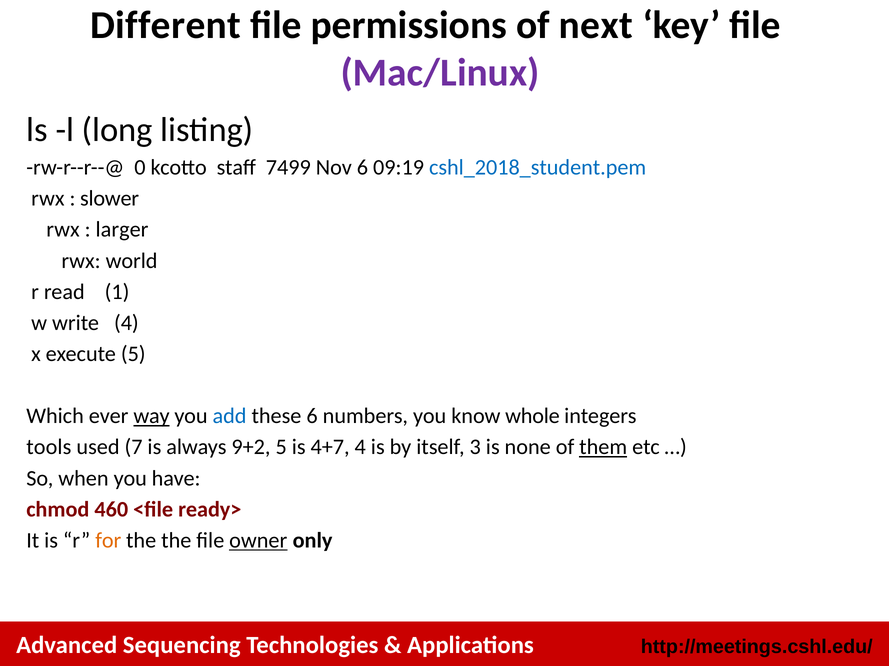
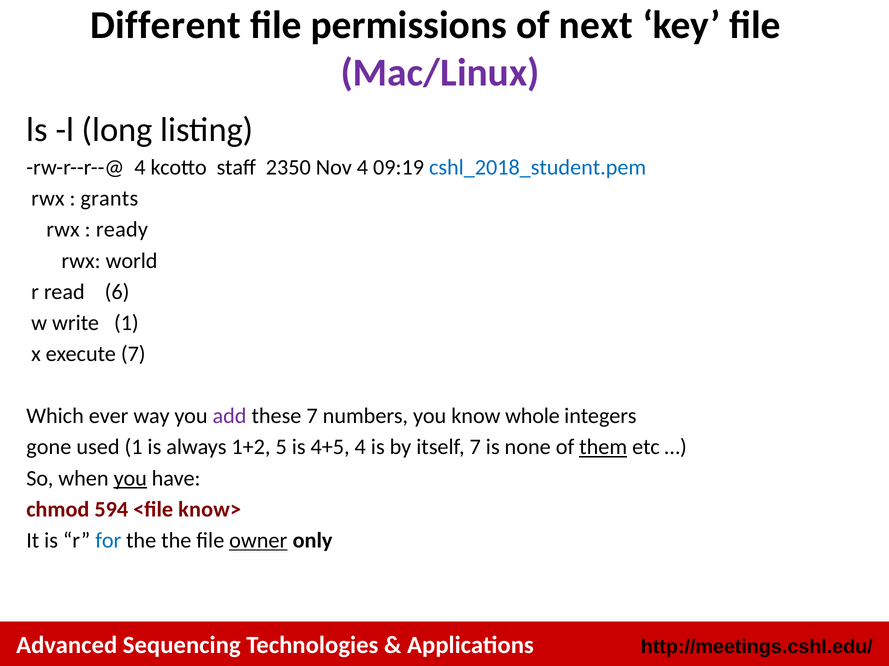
rw-r--r--@ 0: 0 -> 4 (140, 168)
7499: 7499 -> 2350 (288, 168)
Nov 6: 6 -> 4 (362, 168)
slower: slower -> grants (109, 199)
larger: larger -> ready (122, 230)
1: 1 -> 6 (117, 292)
write 4: 4 -> 1 (126, 323)
execute 5: 5 -> 7 (133, 354)
way underline: present -> none (151, 417)
add colour: blue -> purple (230, 417)
these 6: 6 -> 7 (312, 417)
tools: tools -> gone (49, 448)
used 7: 7 -> 1 (134, 448)
9+2: 9+2 -> 1+2 (251, 448)
4+7: 4+7 -> 4+5 (330, 448)
itself 3: 3 -> 7 (475, 448)
you underline: none -> present (130, 479)
460: 460 -> 594 (111, 510)
ready>: ready> -> know> (210, 510)
for colour: orange -> blue (108, 541)
